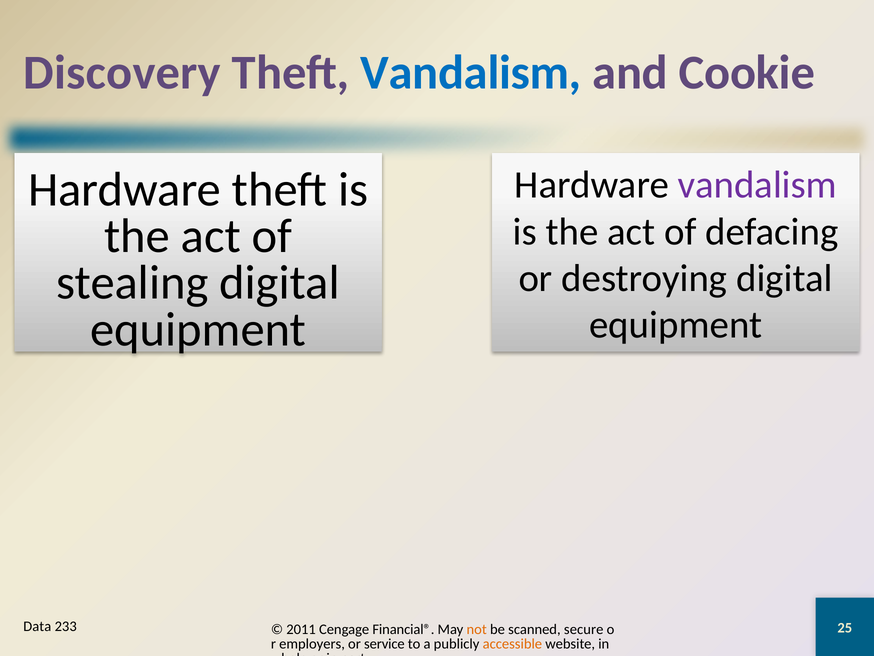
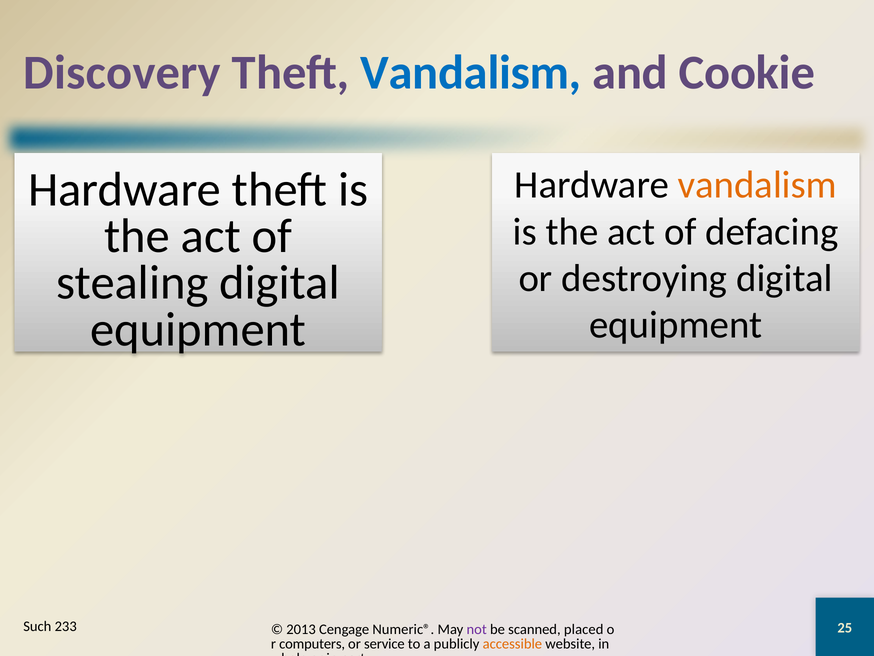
vandalism colour: purple -> orange (757, 185)
Data: Data -> Such (37, 626)
2011: 2011 -> 2013 (301, 629)
Financial®: Financial® -> Numeric® (403, 629)
not colour: orange -> purple (477, 629)
secure: secure -> placed (584, 629)
employers: employers -> computers (312, 644)
